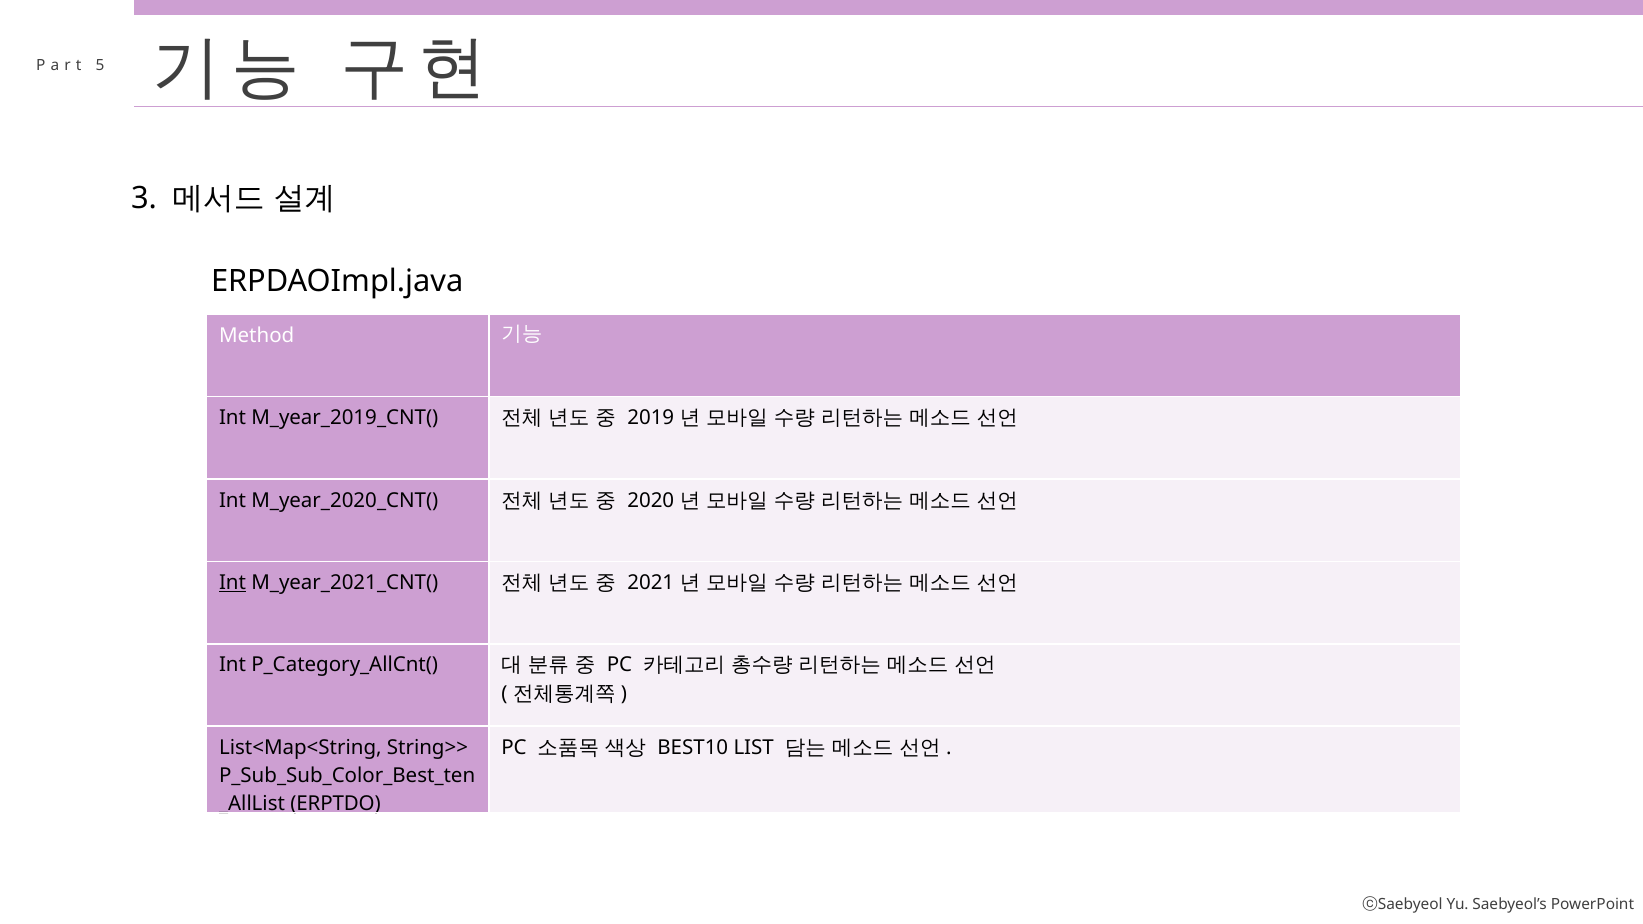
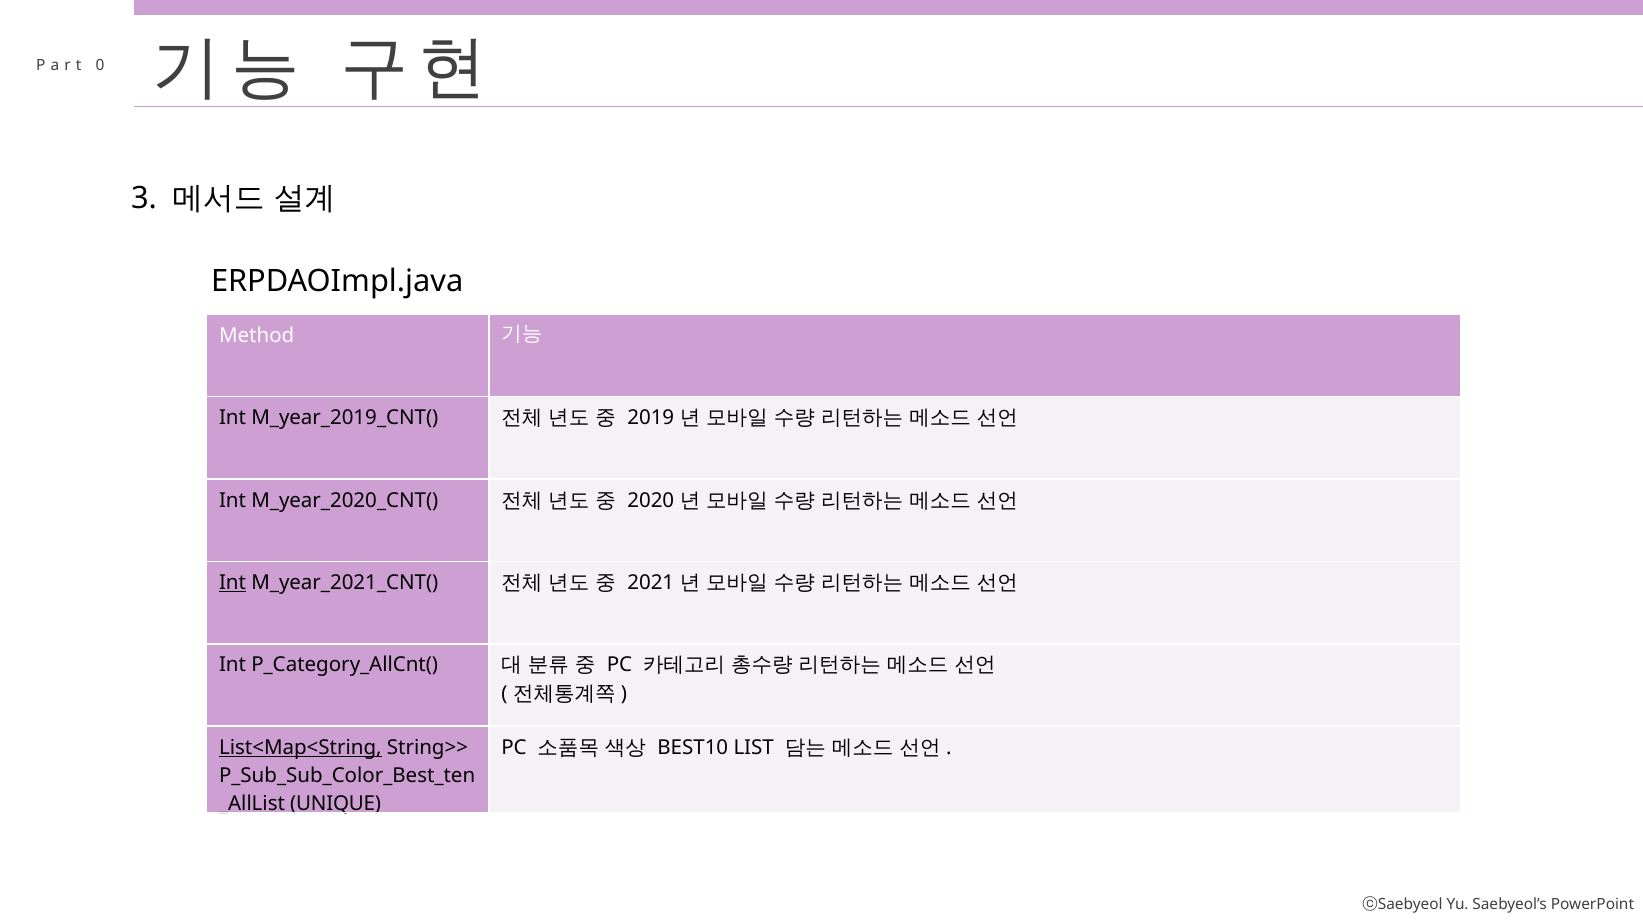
5: 5 -> 0 (100, 65)
List<Map<String underline: none -> present (300, 748)
ERPTDO: ERPTDO -> UNIQUE (336, 804)
